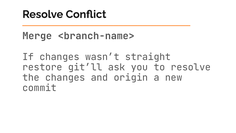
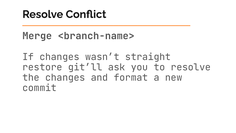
origin: origin -> format (131, 77)
